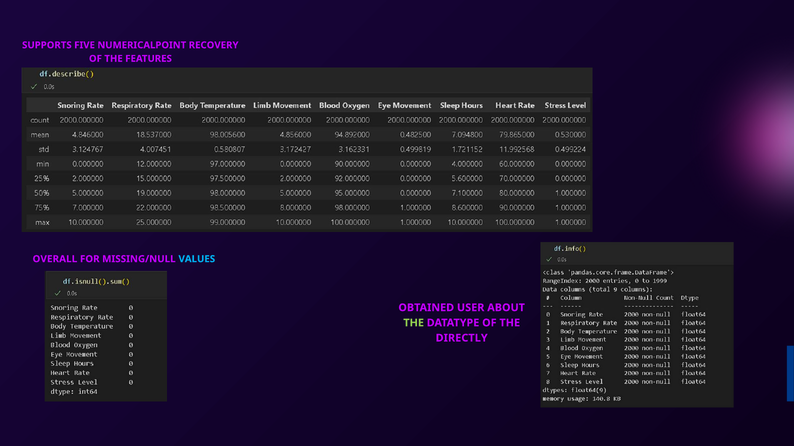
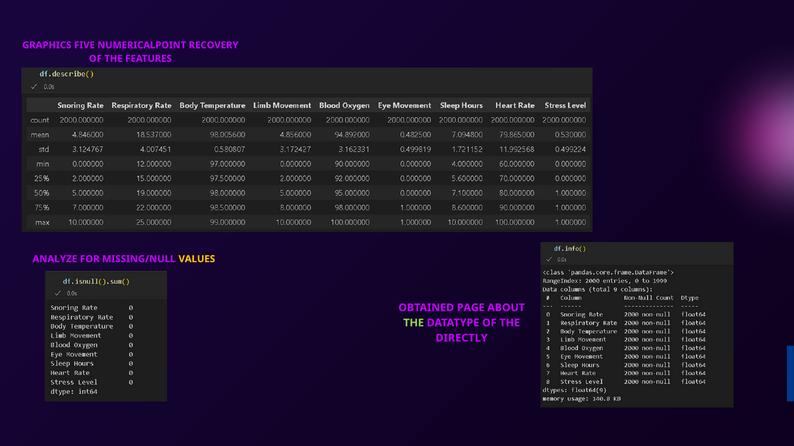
SUPPORTS: SUPPORTS -> GRAPHICS (47, 45)
OVERALL: OVERALL -> ANALYZE (55, 259)
VALUES colour: light blue -> yellow (197, 259)
USER: USER -> PAGE (471, 308)
